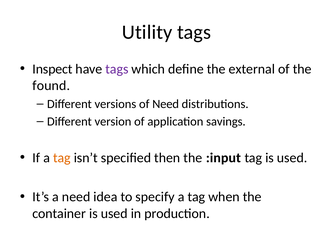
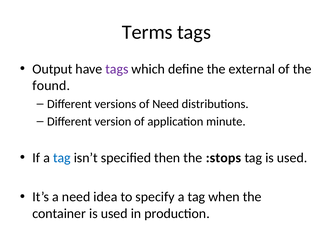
Utility: Utility -> Terms (147, 32)
Inspect: Inspect -> Output (52, 69)
savings: savings -> minute (226, 122)
tag colour: orange -> blue (62, 158)
:input: :input -> :stops (223, 158)
